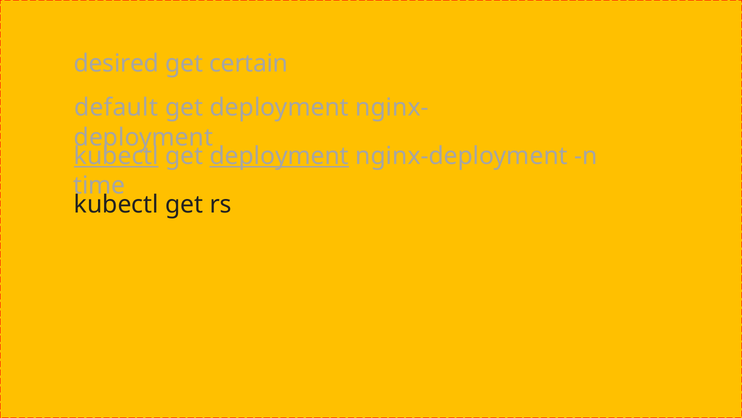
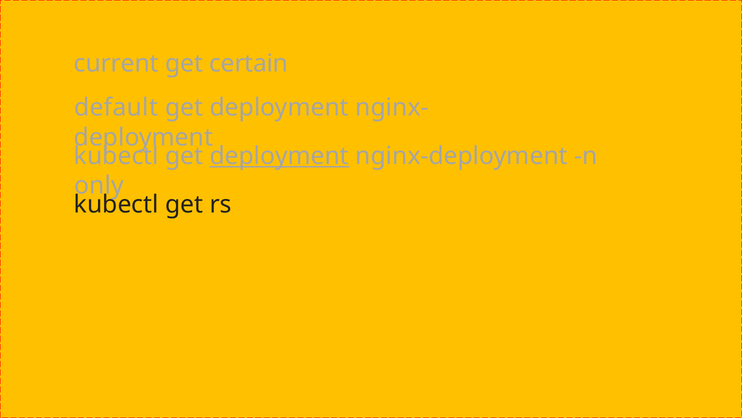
desired: desired -> current (116, 63)
kubectl underline: present -> none (116, 156)
time: time -> only (99, 186)
